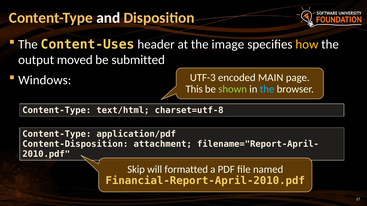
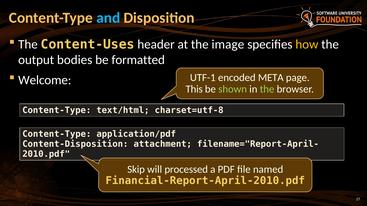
and colour: white -> light blue (108, 18)
moved: moved -> bodies (75, 60)
submitted: submitted -> formatted (138, 60)
Windows: Windows -> Welcome (45, 80)
UTF-3: UTF-3 -> UTF-1 (203, 78)
MAIN: MAIN -> META (271, 78)
the colour: light blue -> light green (267, 89)
formatted: formatted -> processed (186, 170)
